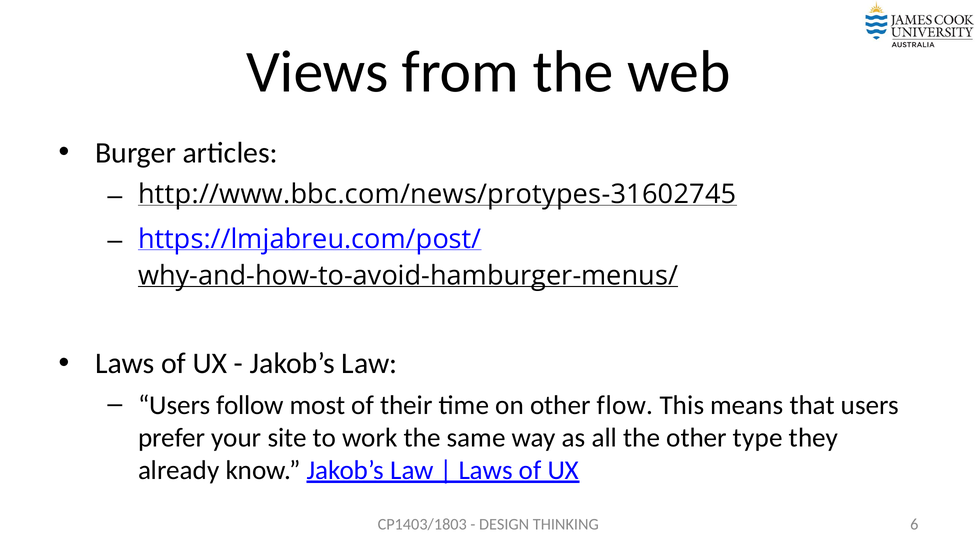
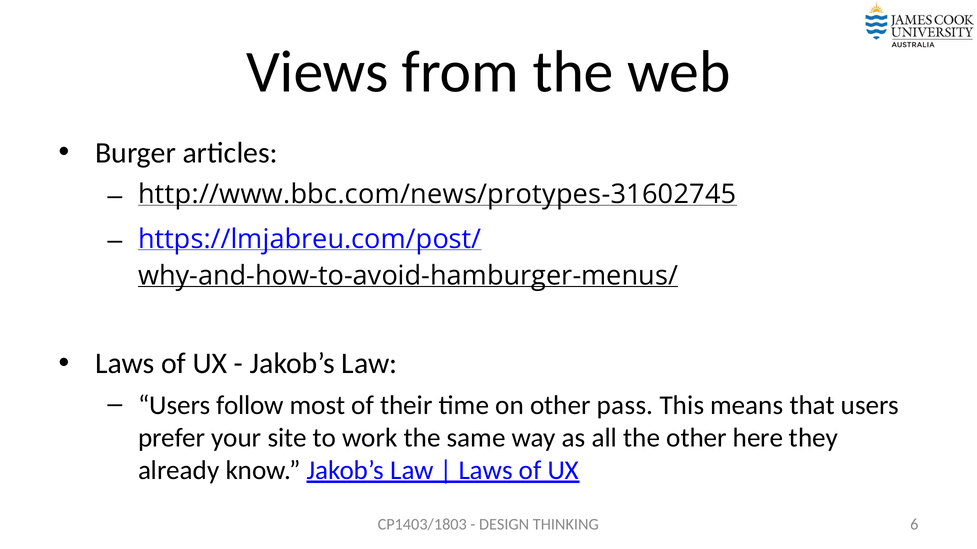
flow: flow -> pass (625, 406)
type: type -> here (758, 438)
